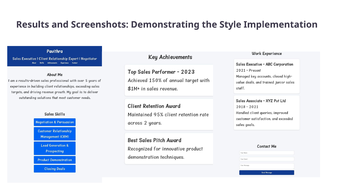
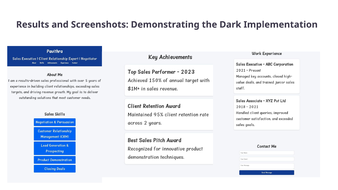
Style: Style -> Dark (230, 25)
